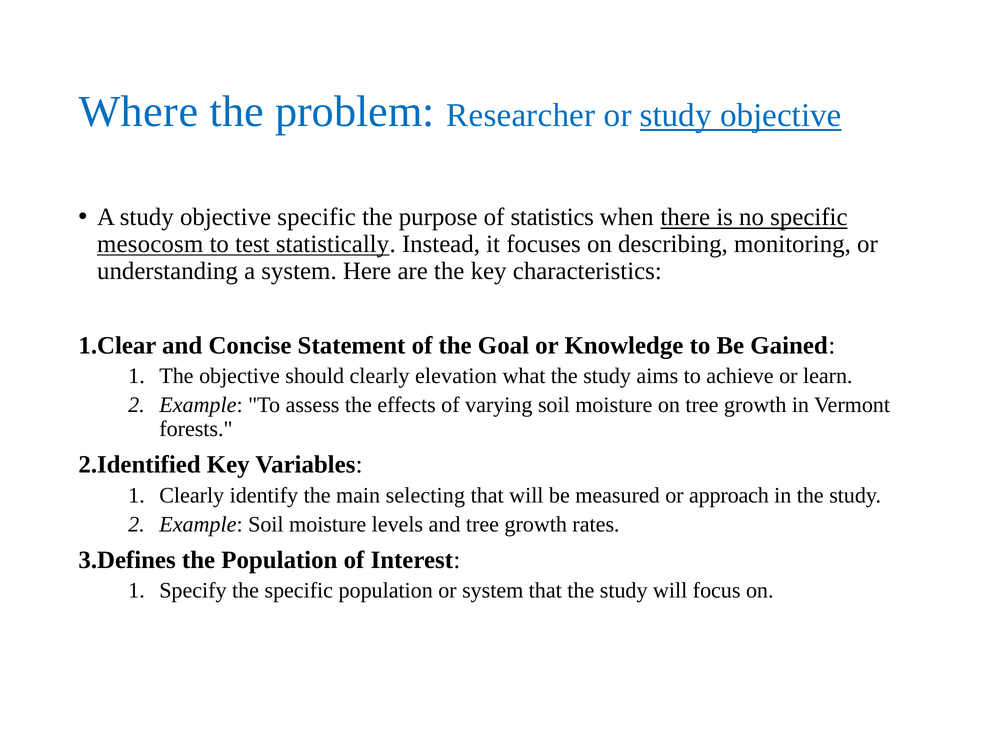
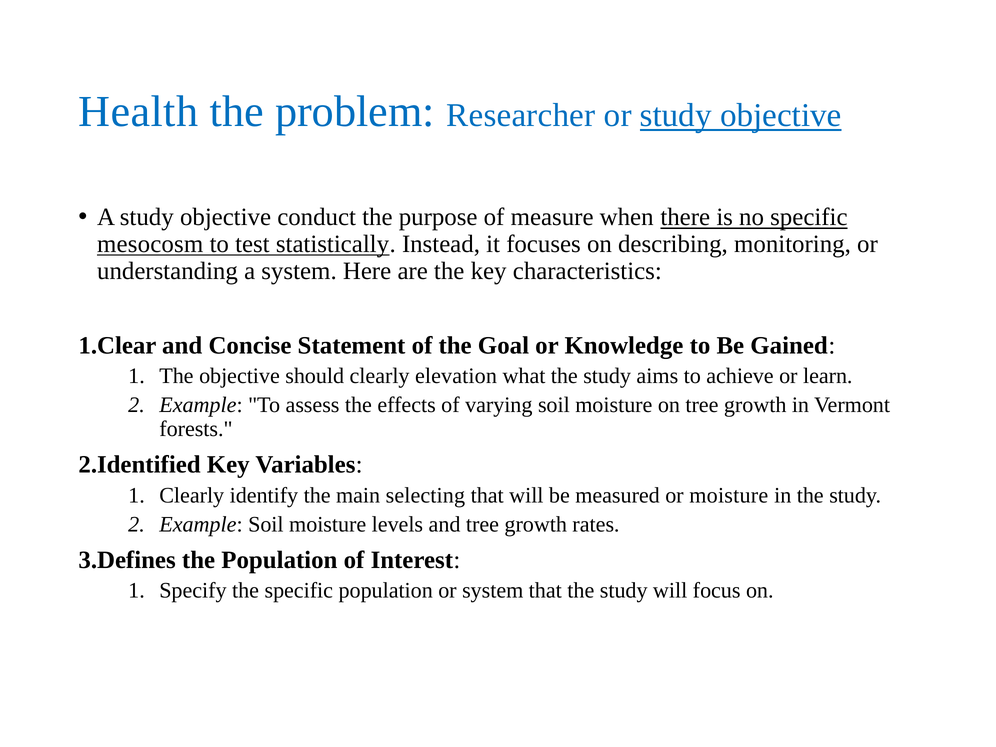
Where: Where -> Health (138, 112)
objective specific: specific -> conduct (317, 217)
statistics: statistics -> measure (552, 217)
or approach: approach -> moisture (729, 495)
